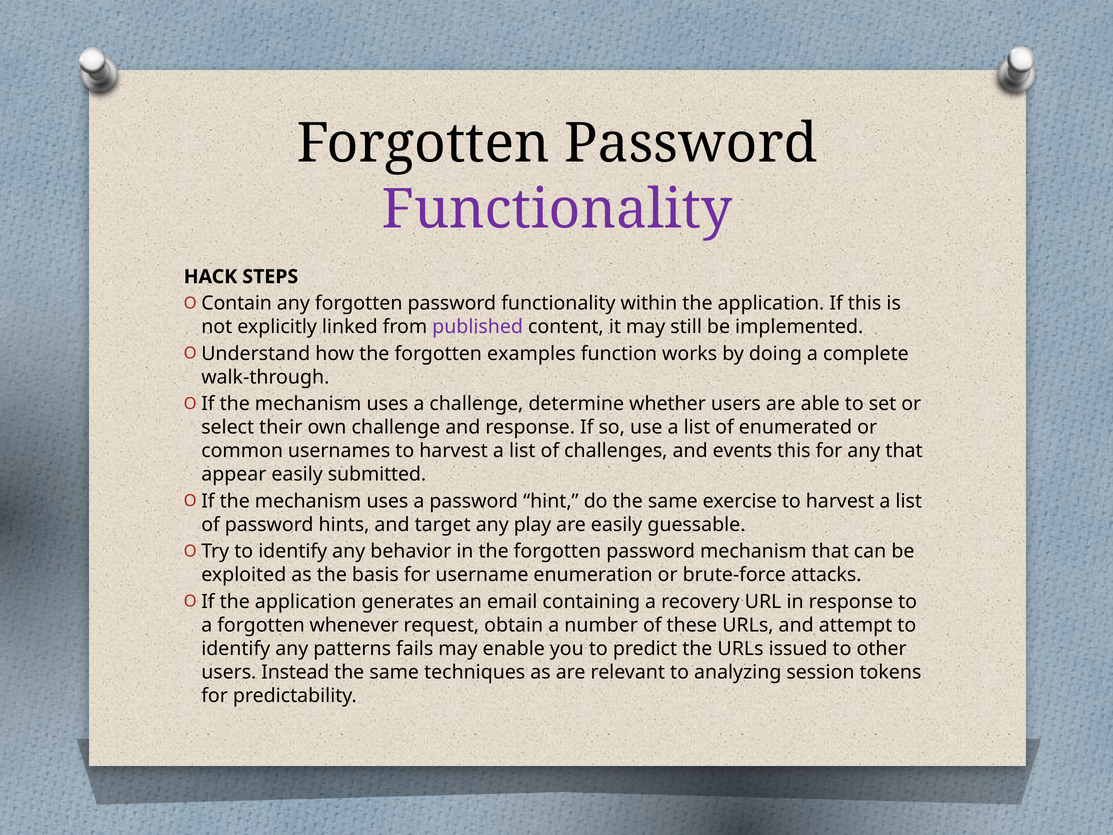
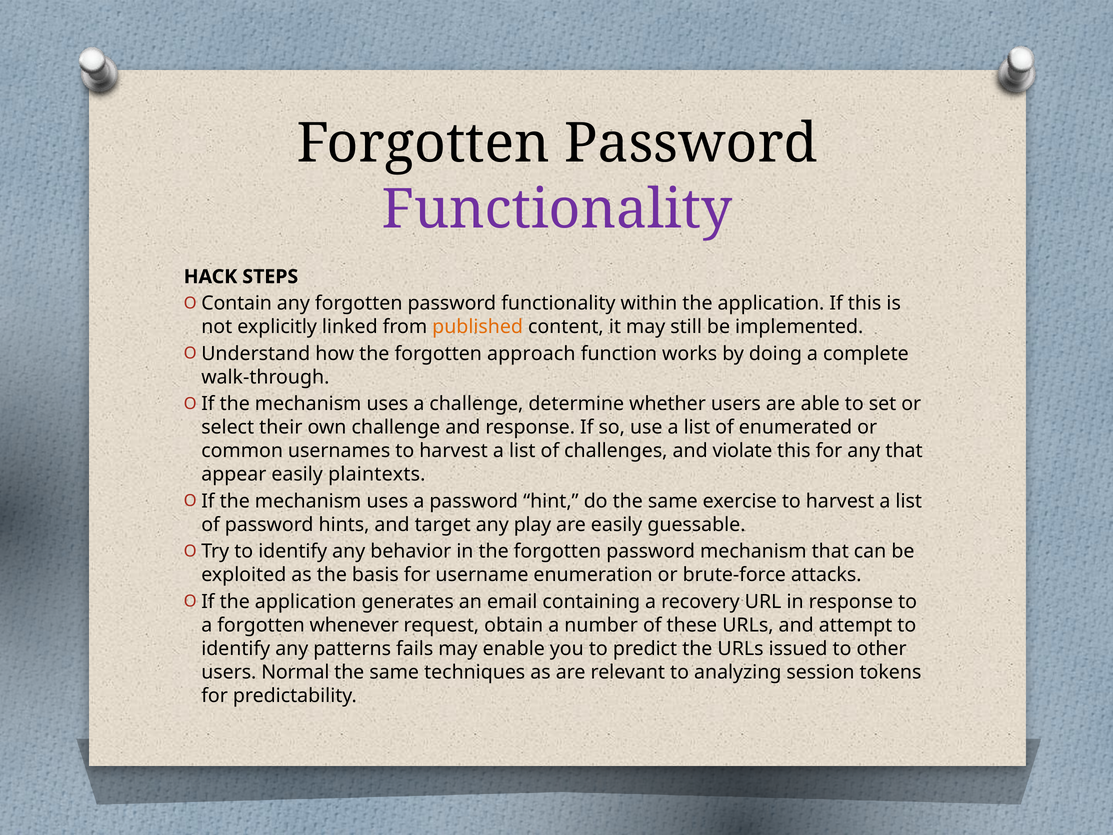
published colour: purple -> orange (478, 327)
examples: examples -> approach (531, 354)
events: events -> violate (742, 451)
submitted: submitted -> plaintexts (377, 474)
Instead: Instead -> Normal (295, 672)
